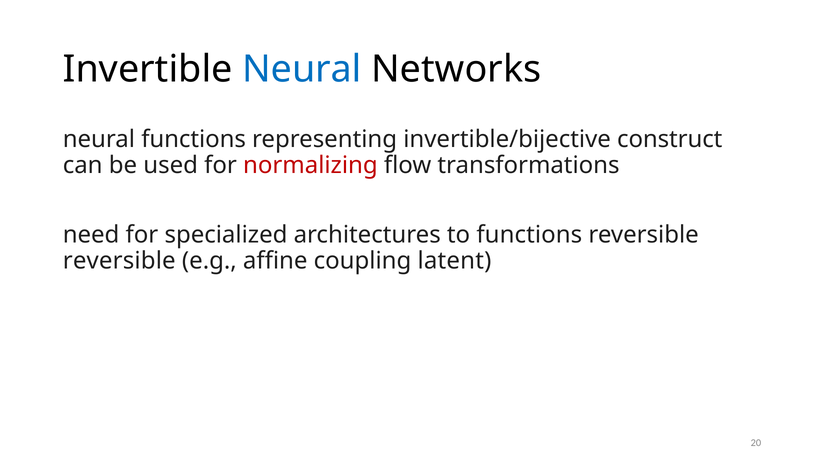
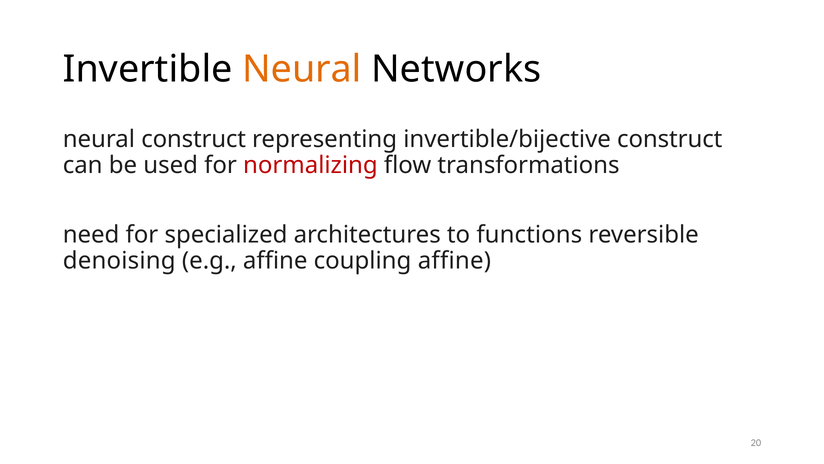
Neural colour: blue -> orange (302, 69)
neural functions: functions -> construct (194, 139)
reversible: reversible -> denoising (119, 260)
coupling latent: latent -> affine (454, 260)
